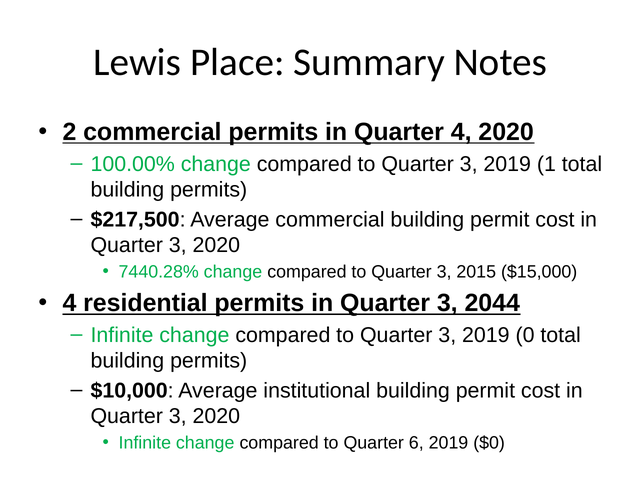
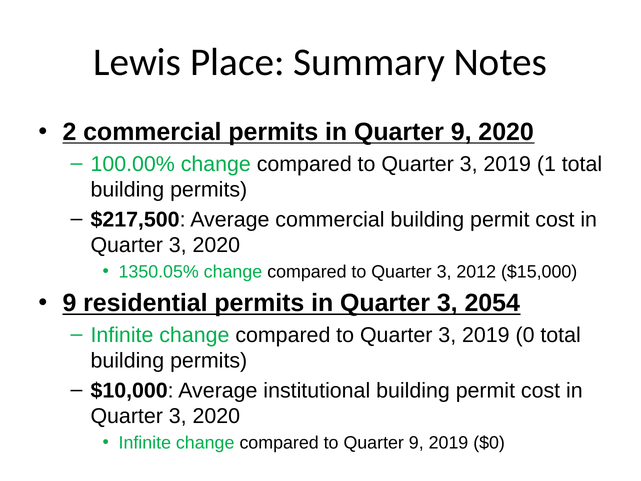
in Quarter 4: 4 -> 9 (461, 132)
7440.28%: 7440.28% -> 1350.05% (159, 272)
2015: 2015 -> 2012 (476, 272)
4: 4 -> 9 (69, 303)
2044: 2044 -> 2054 (492, 303)
to Quarter 6: 6 -> 9 (416, 443)
